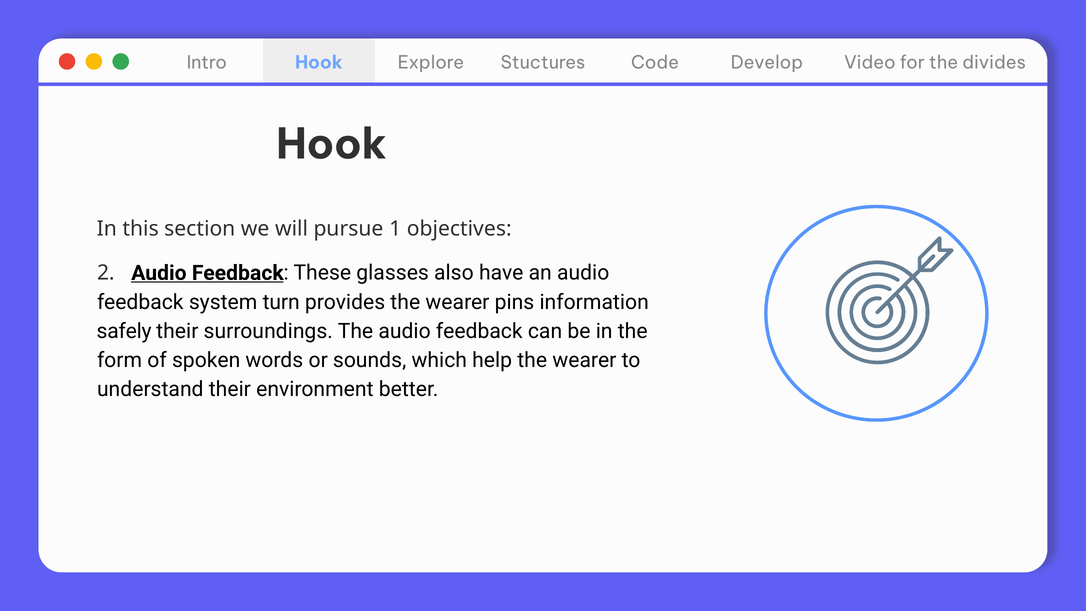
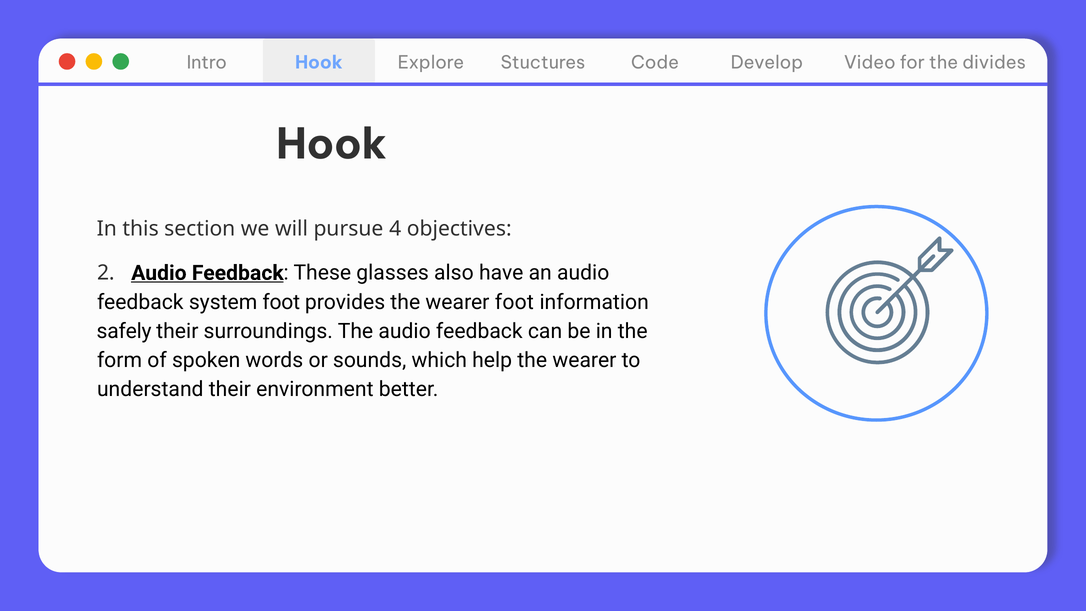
1: 1 -> 4 (395, 229)
system turn: turn -> foot (281, 302)
wearer pins: pins -> foot (514, 302)
